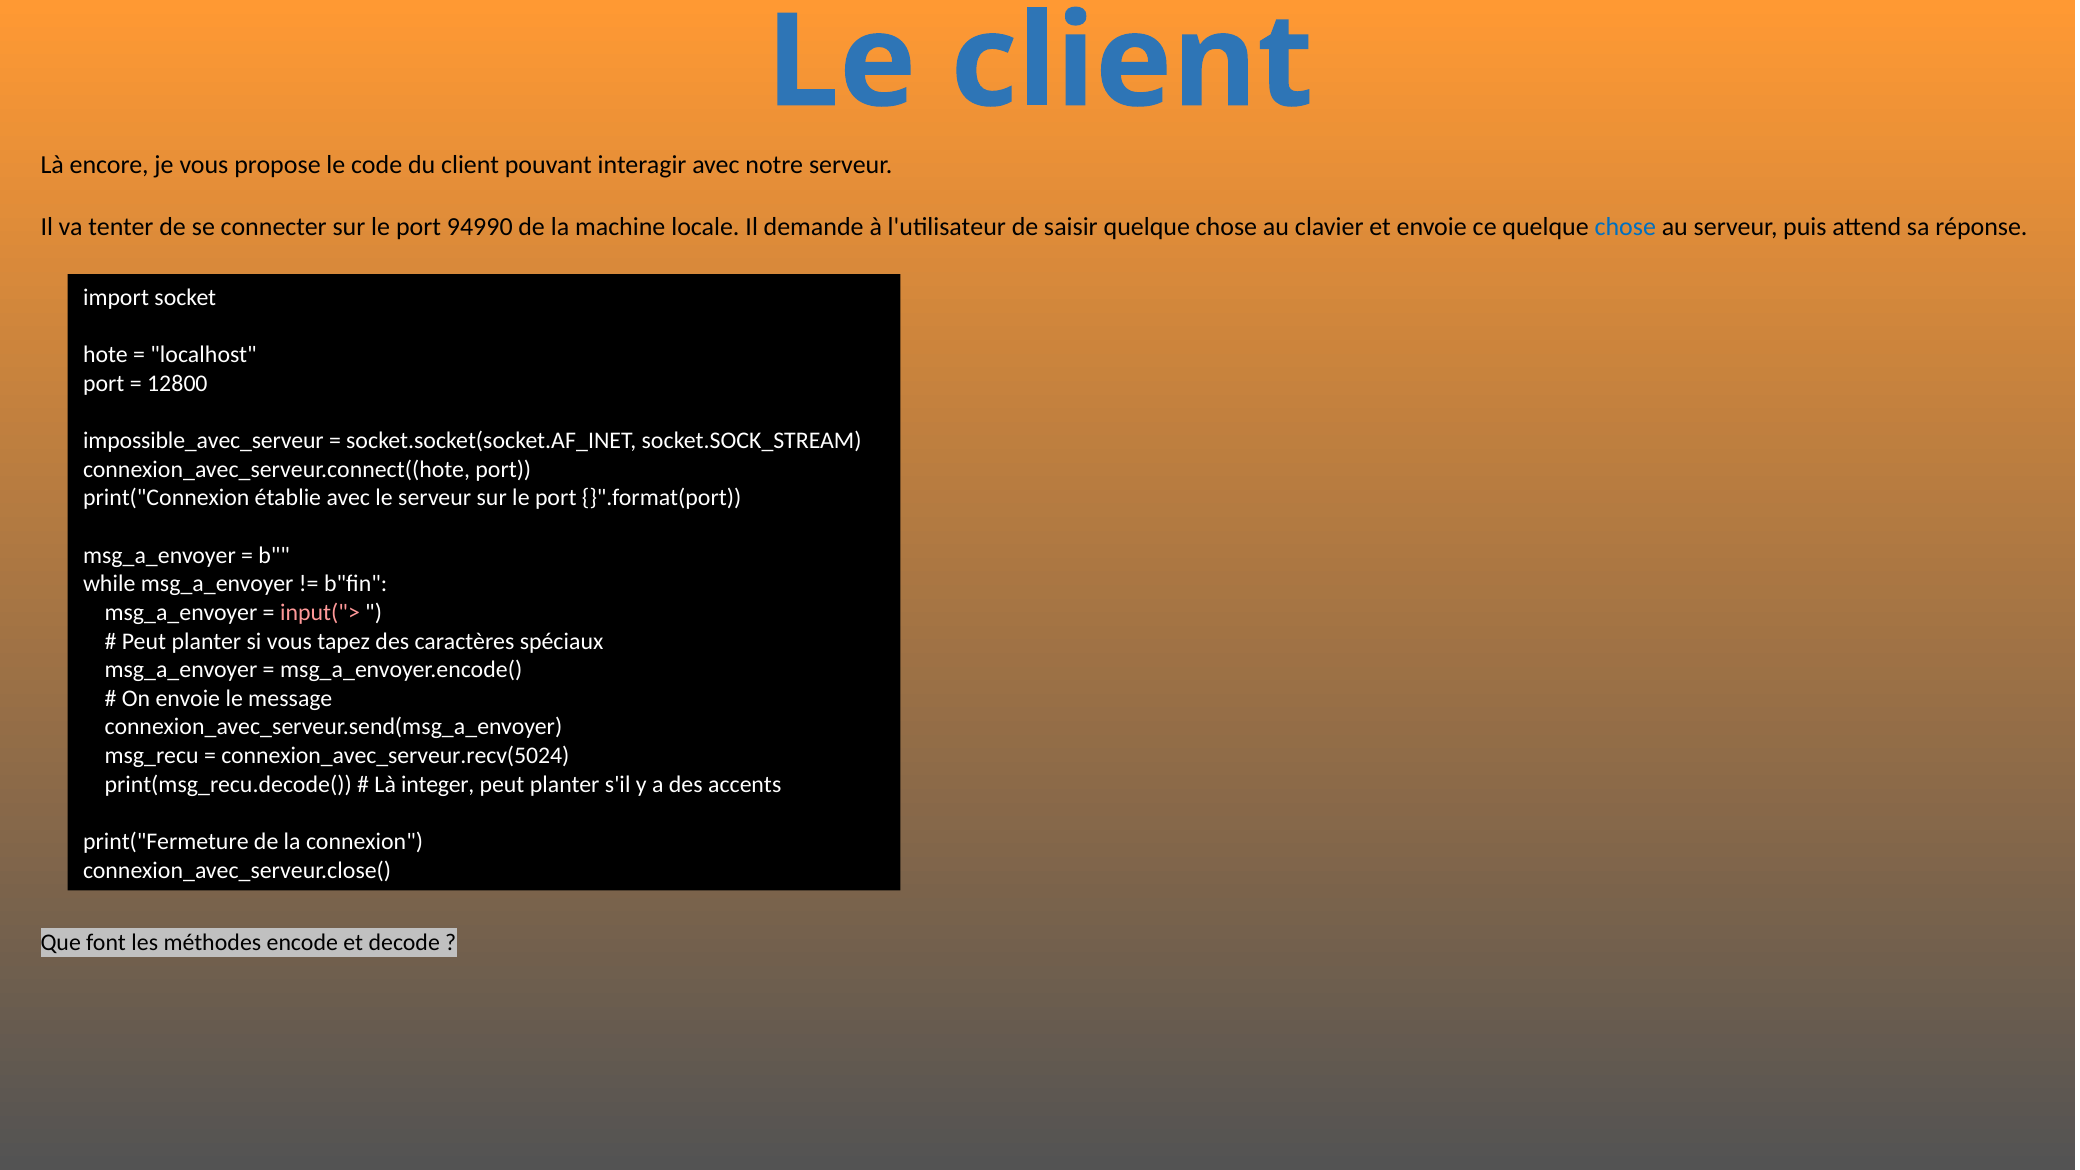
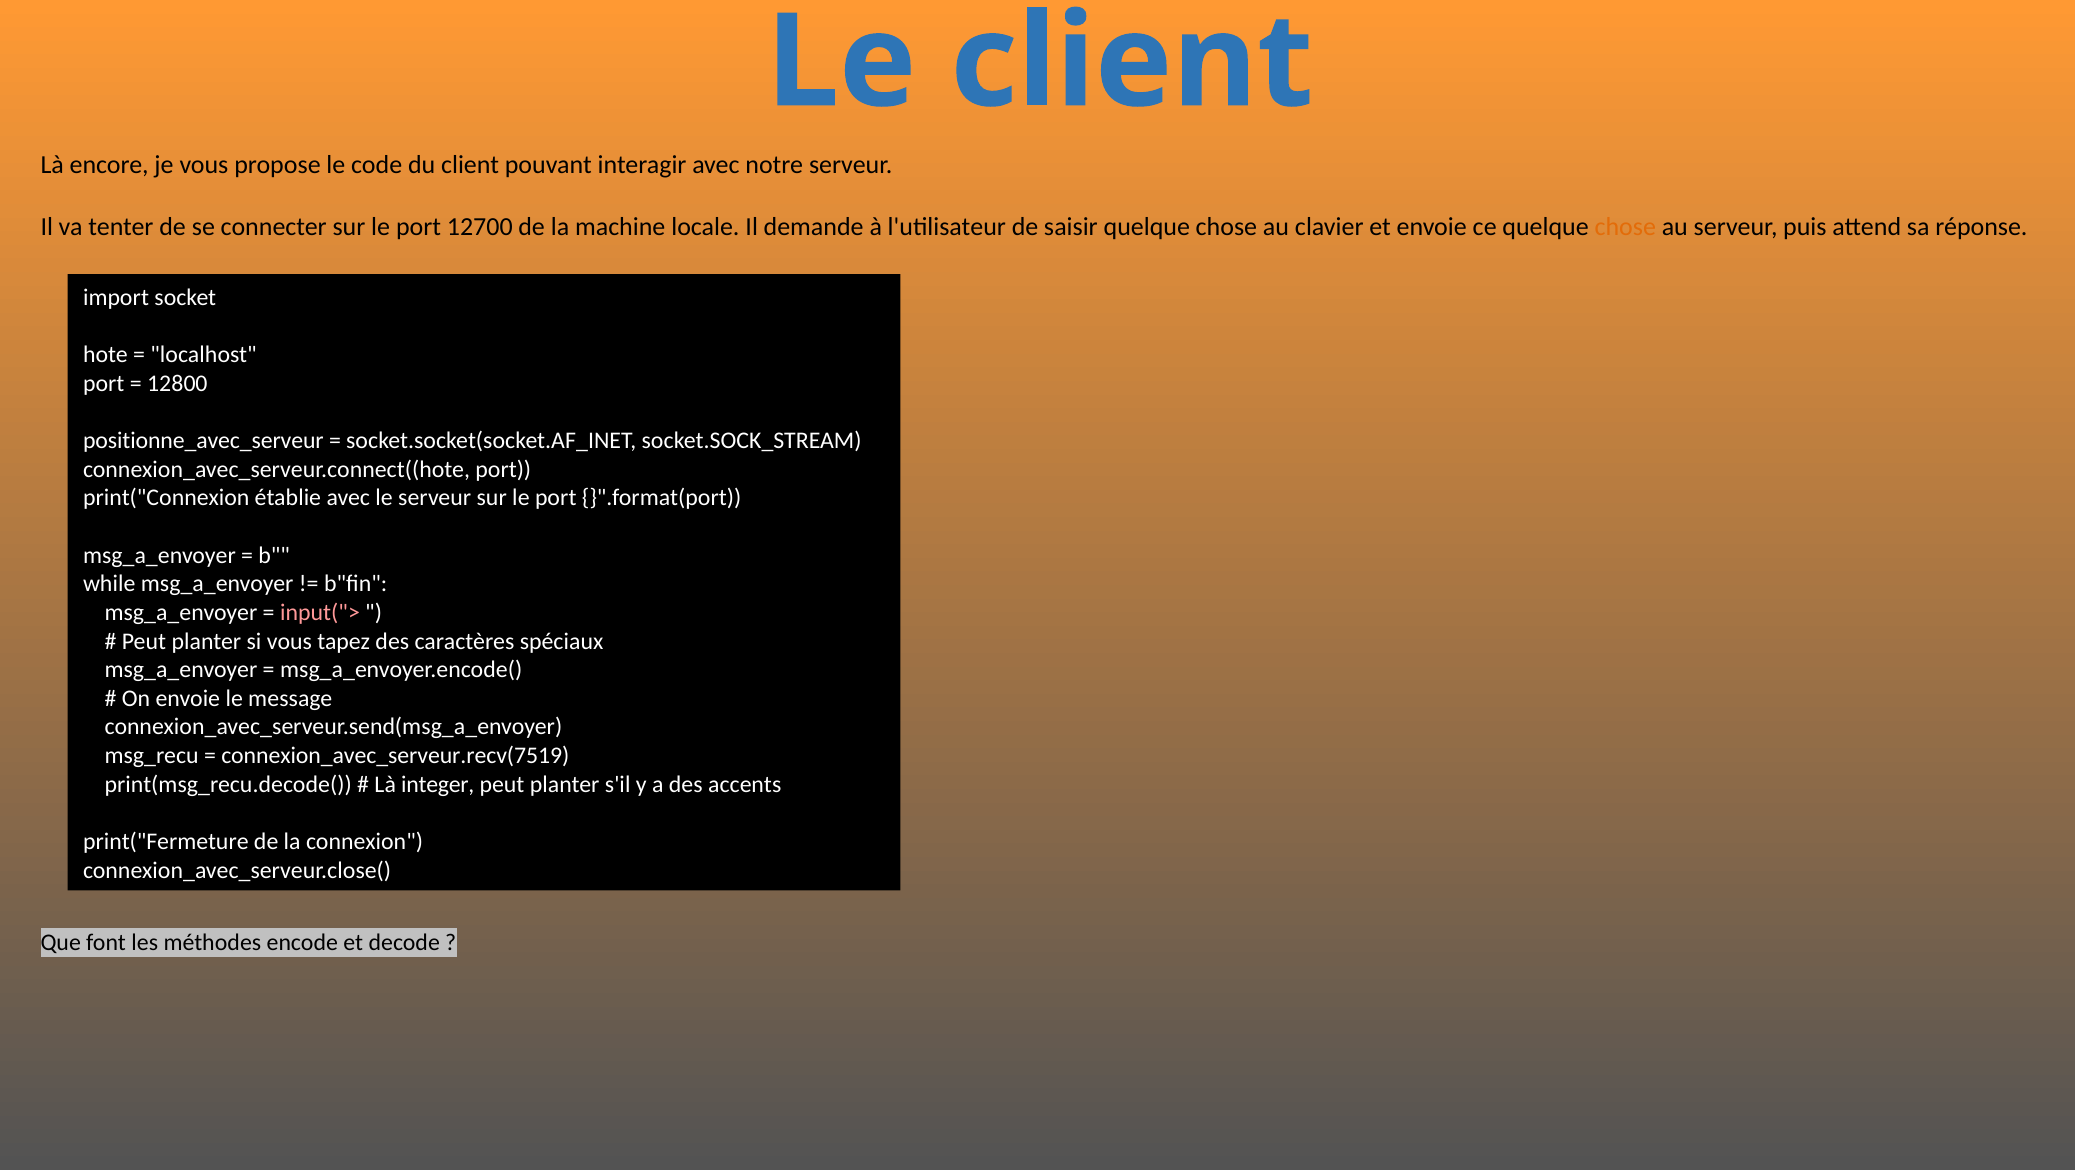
94990: 94990 -> 12700 (480, 227)
chose colour: blue -> orange (1625, 227)
impossible_avec_serveur: impossible_avec_serveur -> positionne_avec_serveur (203, 441)
connexion_avec_serveur.recv(5024: connexion_avec_serveur.recv(5024 -> connexion_avec_serveur.recv(7519 (395, 756)
